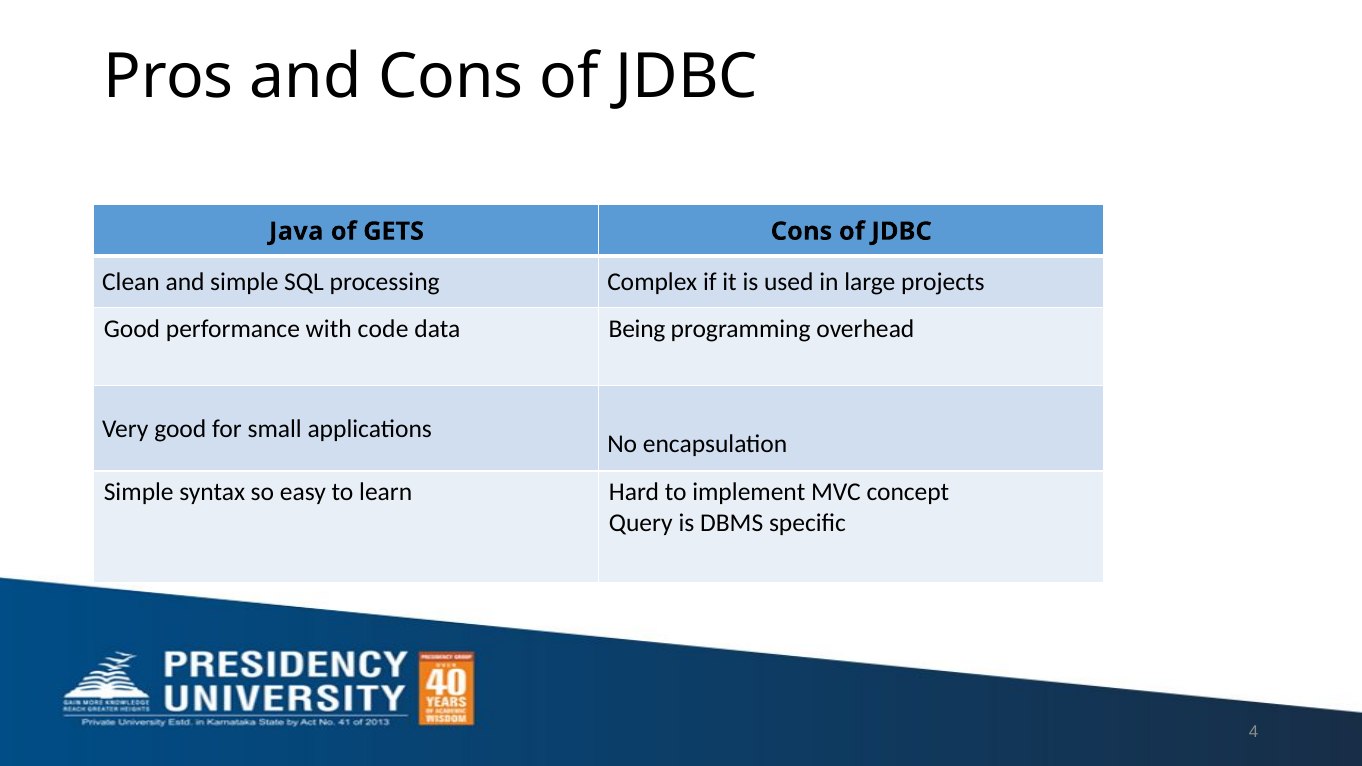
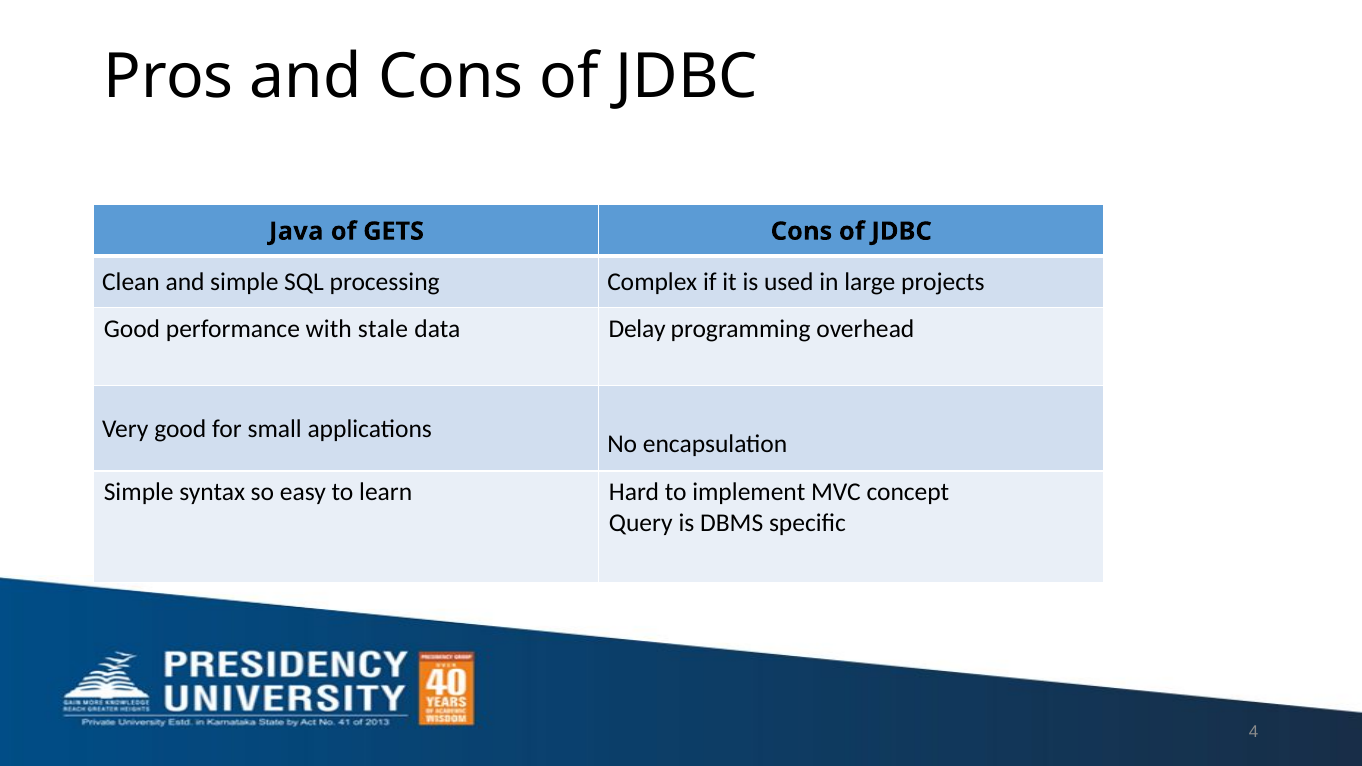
code: code -> stale (383, 329)
Being: Being -> Delay (637, 329)
